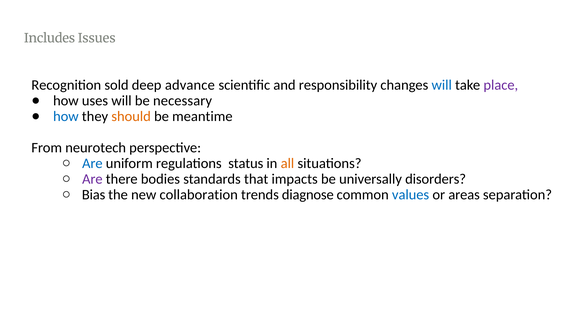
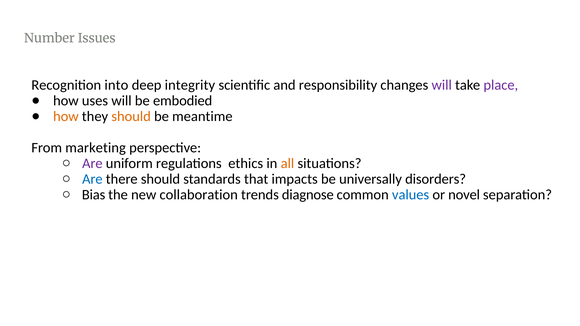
Includes: Includes -> Number (49, 38)
sold: sold -> into (116, 85)
advance: advance -> integrity (190, 85)
will colour: blue -> purple (442, 85)
necessary: necessary -> embodied (183, 101)
how colour: blue -> orange (66, 116)
neurotech: neurotech -> marketing (96, 148)
Are colour: blue -> purple (92, 163)
status: status -> ethics (246, 163)
Are colour: purple -> blue (92, 179)
there bodies: bodies -> should (160, 179)
areas: areas -> novel (464, 195)
